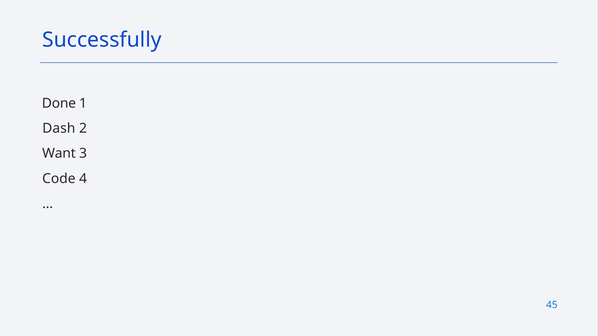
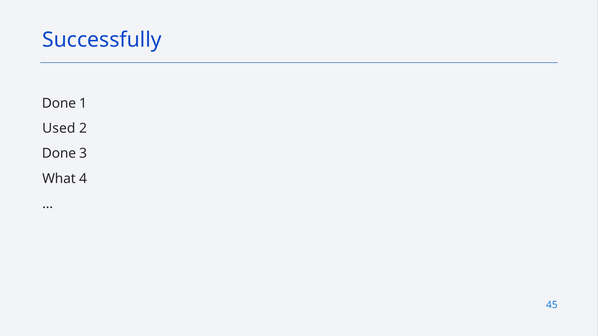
Dash: Dash -> Used (59, 128)
Want: Want -> Done (59, 154)
Code: Code -> What (59, 179)
